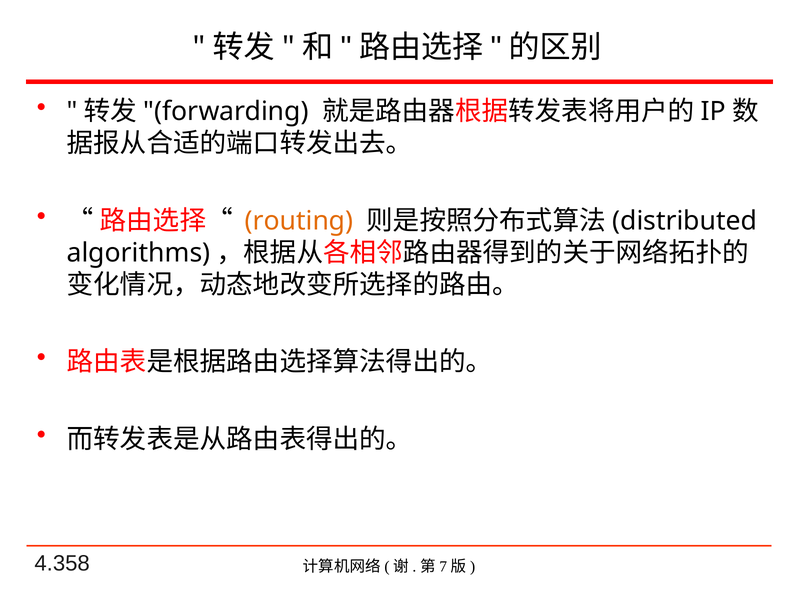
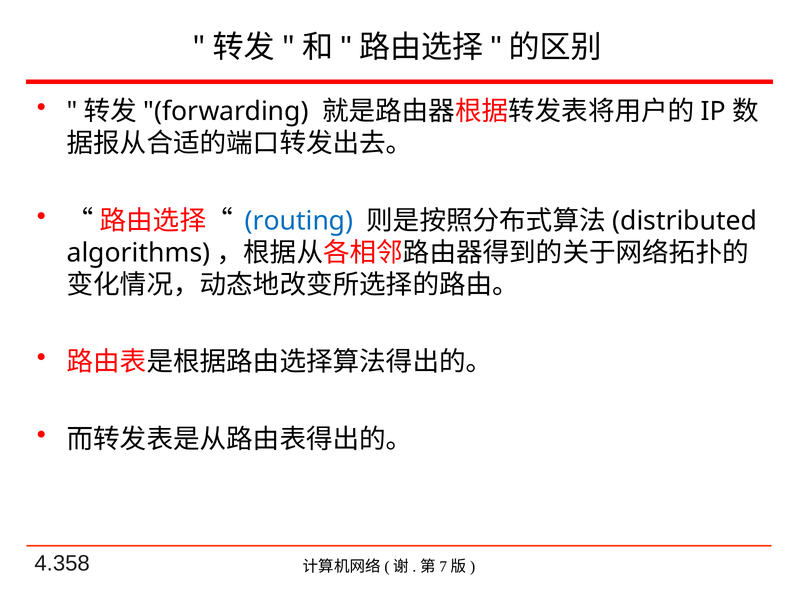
routing colour: orange -> blue (299, 221)
